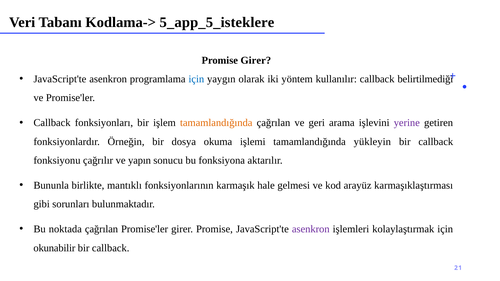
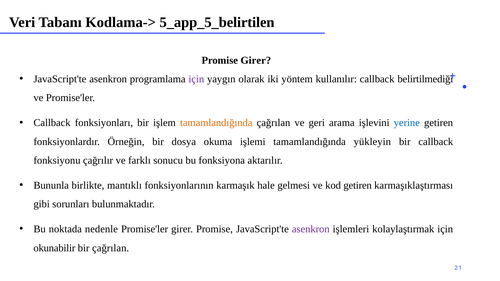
5_app_5_isteklere: 5_app_5_isteklere -> 5_app_5_belirtilen (217, 22)
için colour: blue -> purple (196, 79)
yerine colour: purple -> blue (407, 123)
yapın: yapın -> farklı (139, 161)
kod arayüz: arayüz -> getiren (358, 186)
noktada çağrılan: çağrılan -> nedenle (101, 229)
callback: callback -> çağrılan (111, 248)
